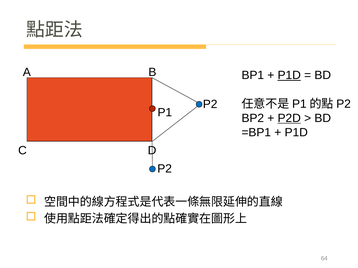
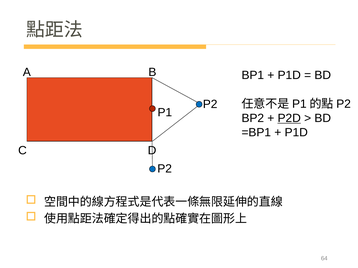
P1D underline: present -> none (289, 75)
